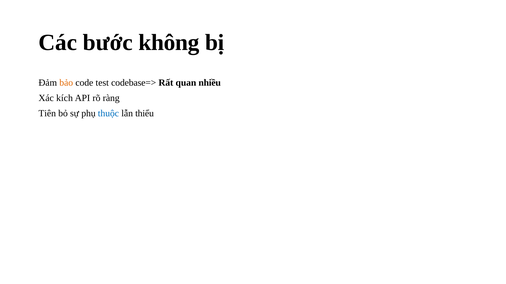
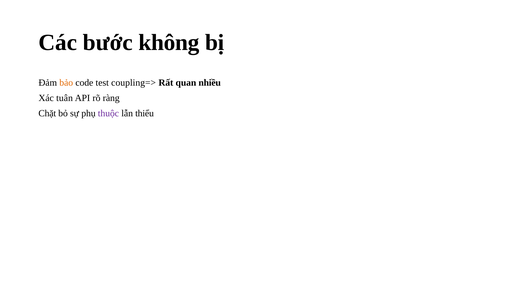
codebase=>: codebase=> -> coupling=> (134, 83)
kích: kích -> tuân (65, 98)
Tiên: Tiên -> Chặt (47, 114)
thuộc colour: blue -> purple (108, 114)
